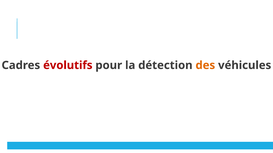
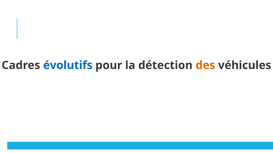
évolutifs colour: red -> blue (68, 65)
